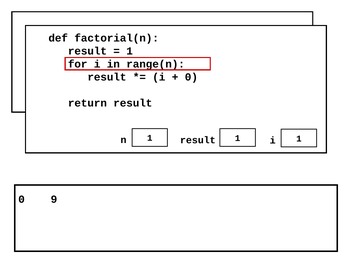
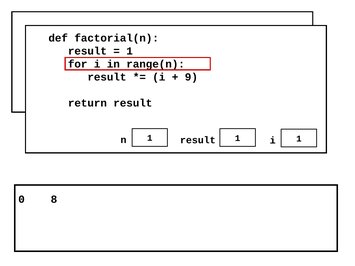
0: 0 -> 9 (191, 77)
9: 9 -> 8 (54, 200)
